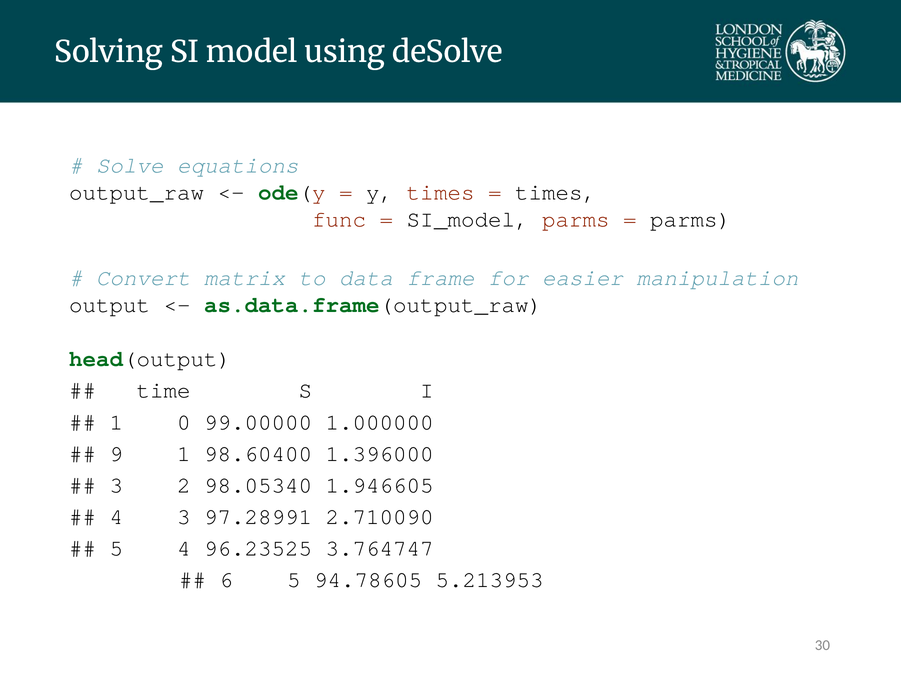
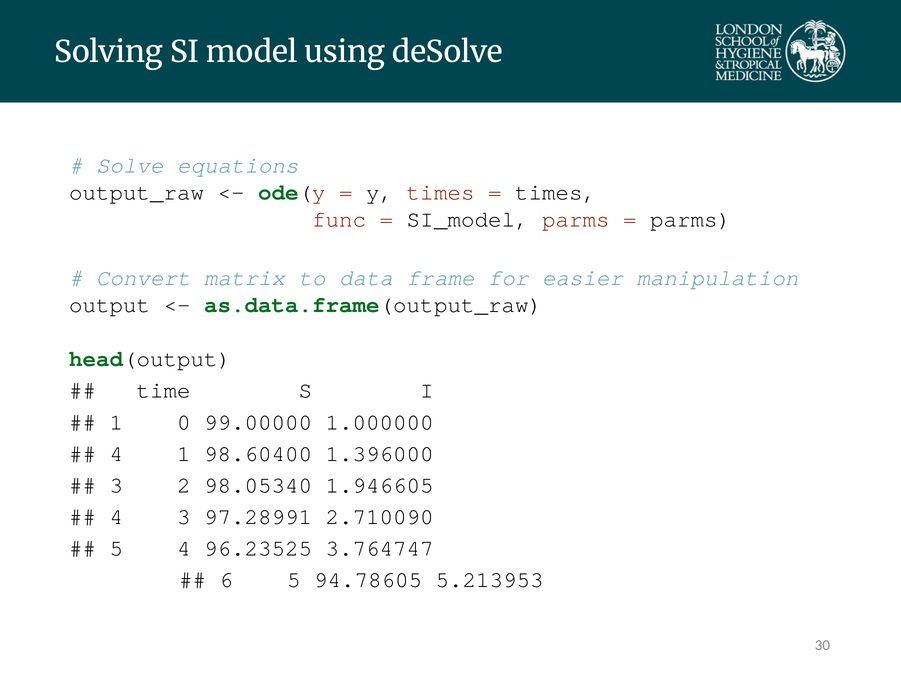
9: 9 -> 4 (116, 453)
